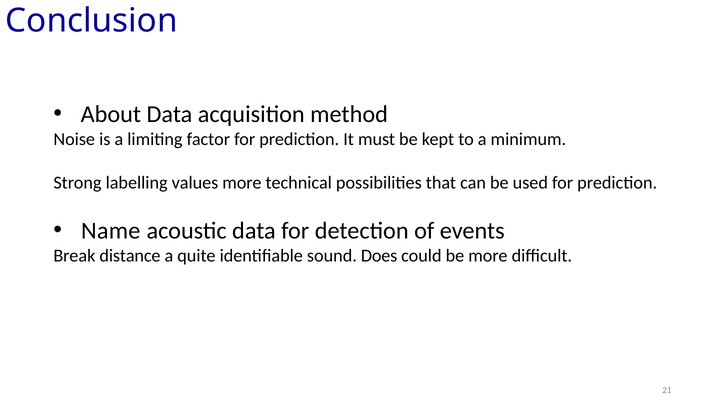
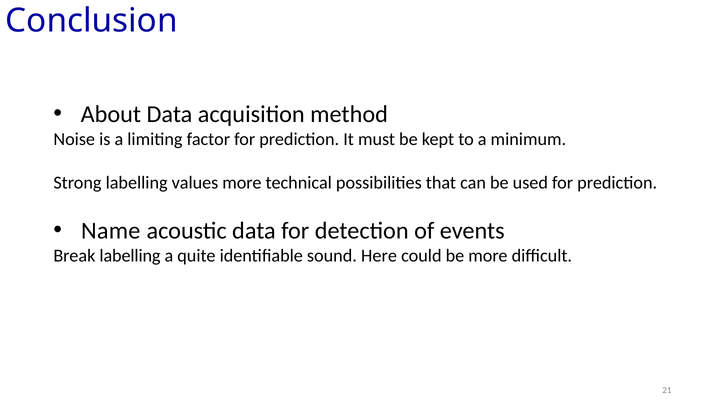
Break distance: distance -> labelling (130, 256)
Does: Does -> Here (379, 256)
